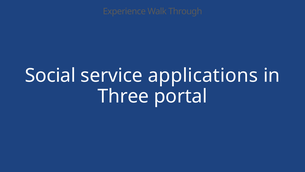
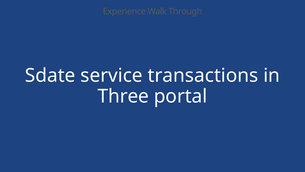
Social: Social -> Sdate (50, 75)
applications: applications -> transactions (203, 75)
